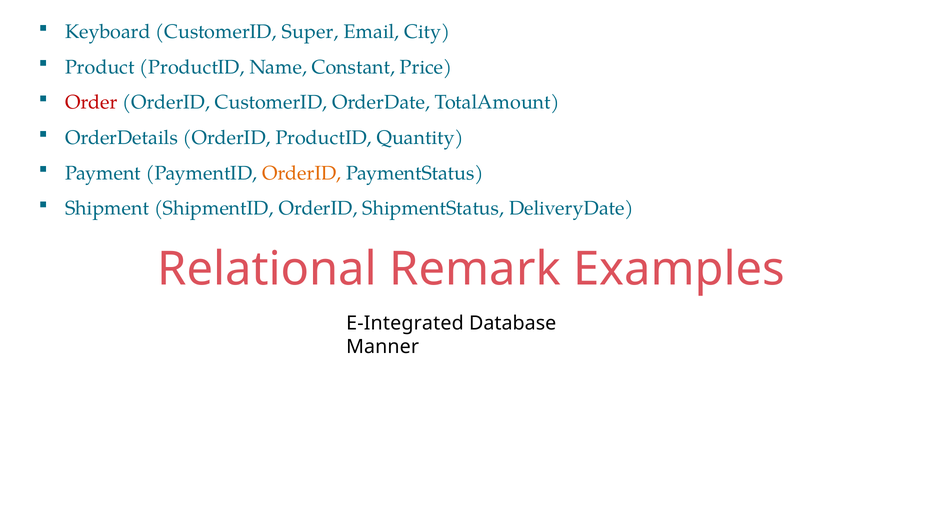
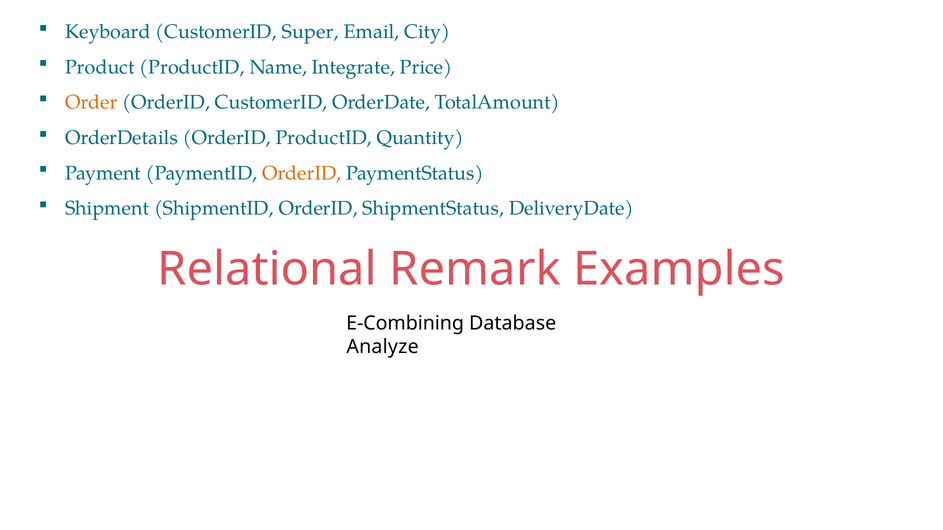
Constant: Constant -> Integrate (353, 67)
Order colour: red -> orange (91, 103)
E-Integrated: E-Integrated -> E-Combining (405, 323)
Manner: Manner -> Analyze (383, 347)
